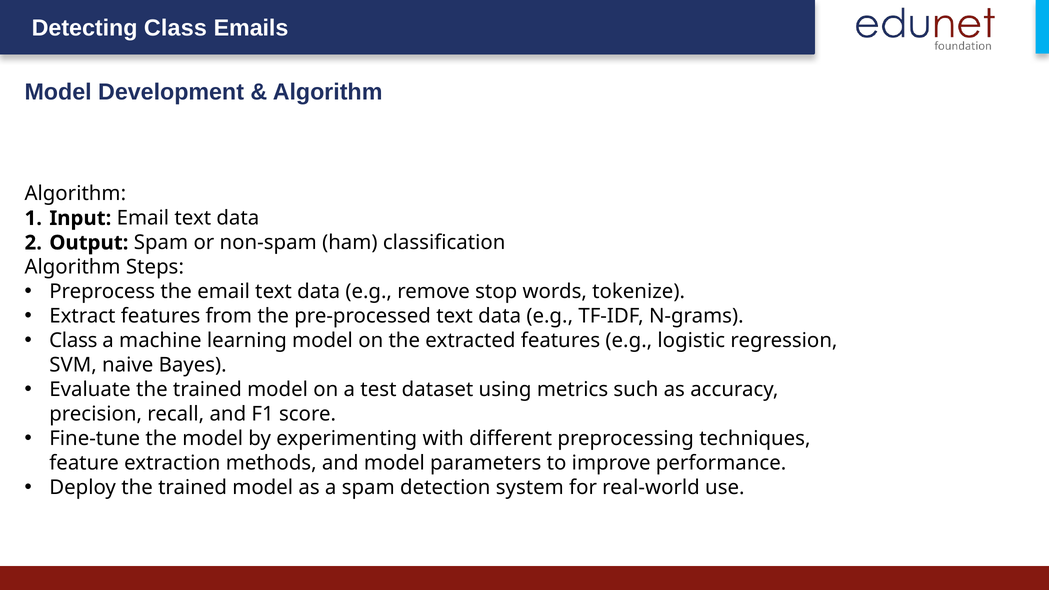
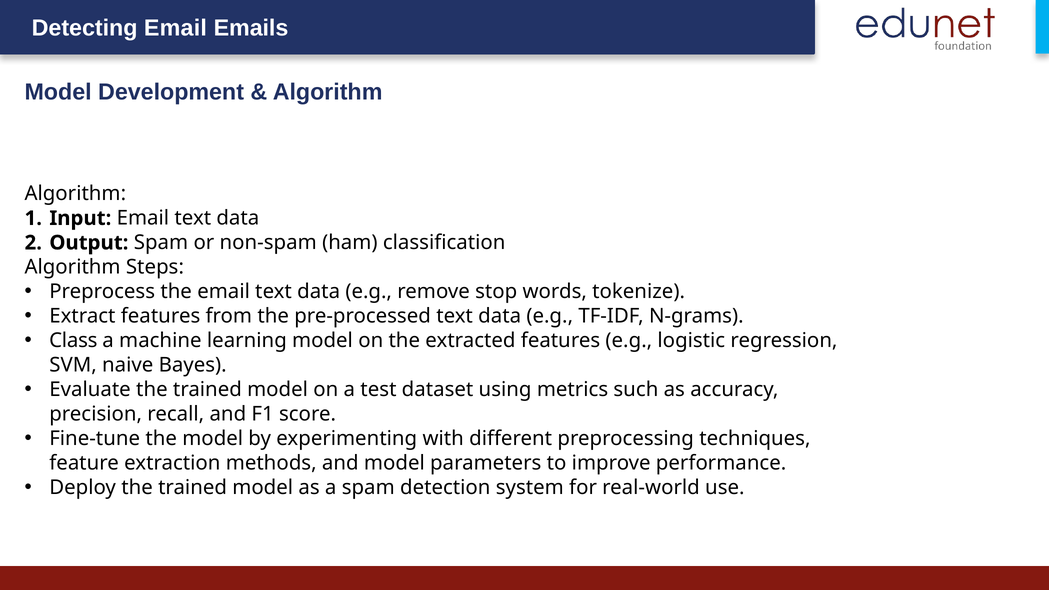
Class: Class -> Email (175, 28)
